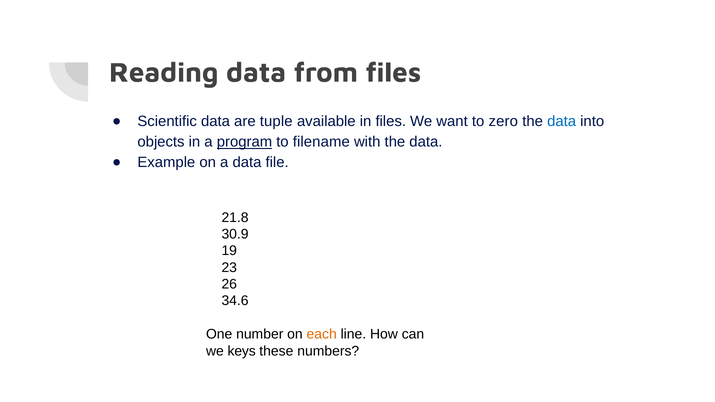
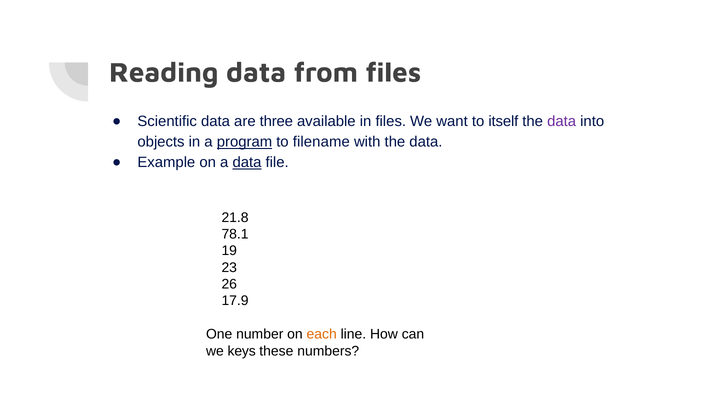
tuple: tuple -> three (276, 122)
zero: zero -> itself (503, 122)
data colour: blue -> purple (562, 122)
data underline: none -> present (247, 163)
30.9: 30.9 -> 78.1 (235, 234)
34.6: 34.6 -> 17.9 (235, 301)
